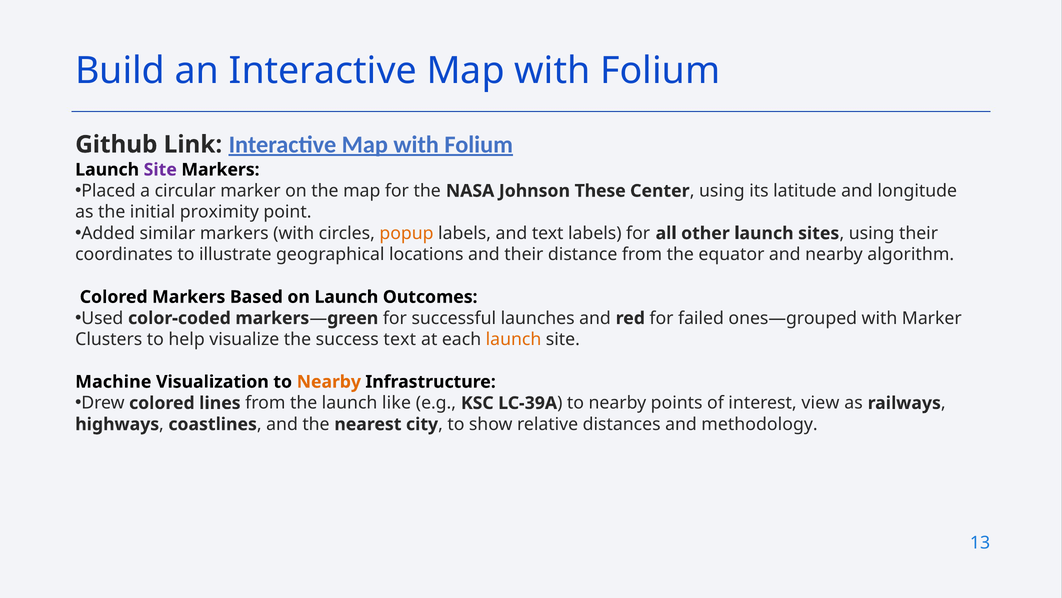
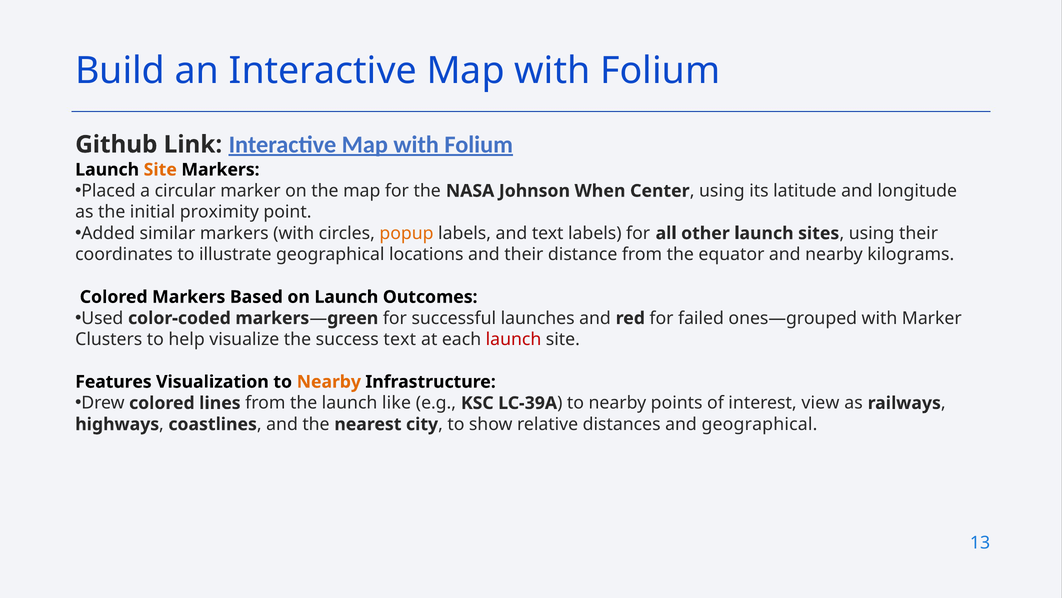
Site colour: purple -> orange (160, 170)
These: These -> When (600, 191)
algorithm: algorithm -> kilograms (911, 254)
launch colour: orange -> red (514, 339)
Machine: Machine -> Features (113, 381)
and methodology: methodology -> geographical (759, 424)
